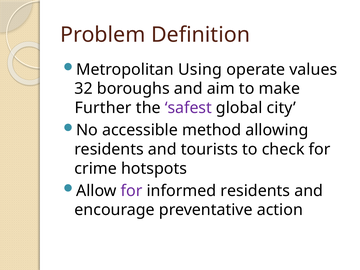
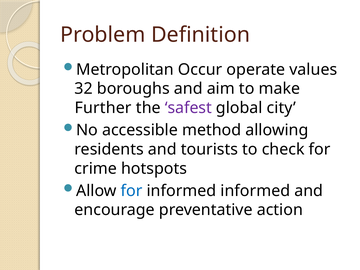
Using: Using -> Occur (200, 69)
for colour: purple -> blue (132, 191)
informed residents: residents -> informed (255, 191)
